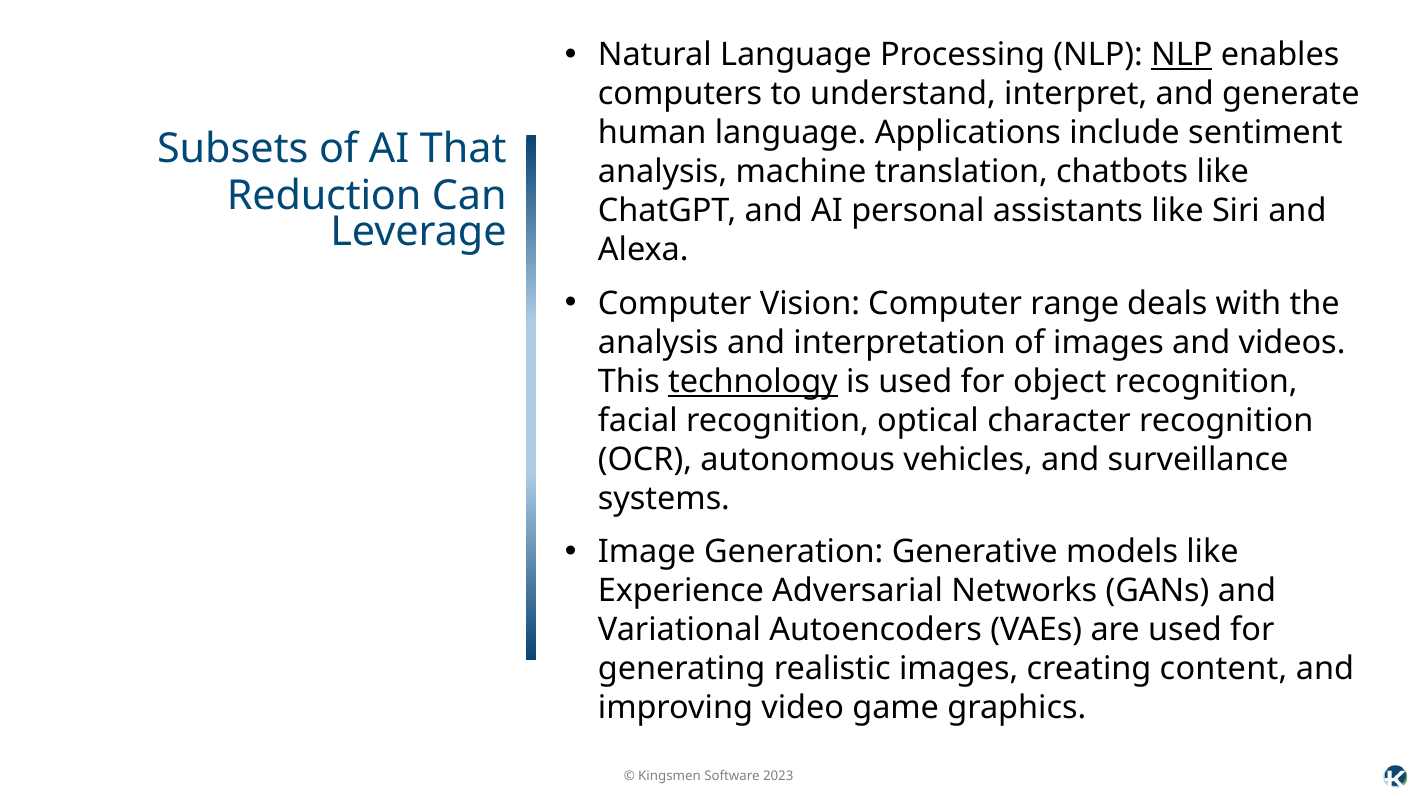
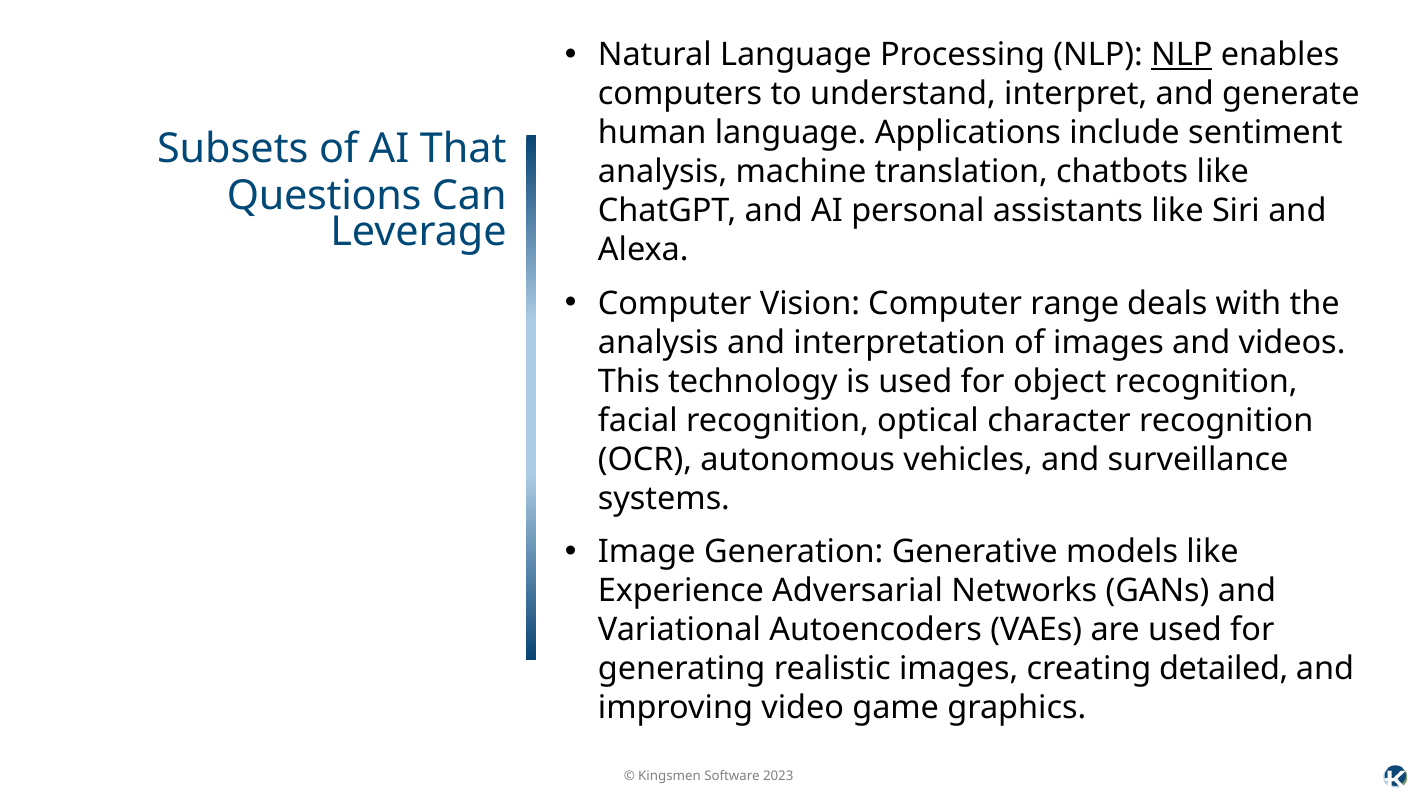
Reduction: Reduction -> Questions (324, 196)
technology underline: present -> none (753, 382)
content: content -> detailed (1224, 669)
